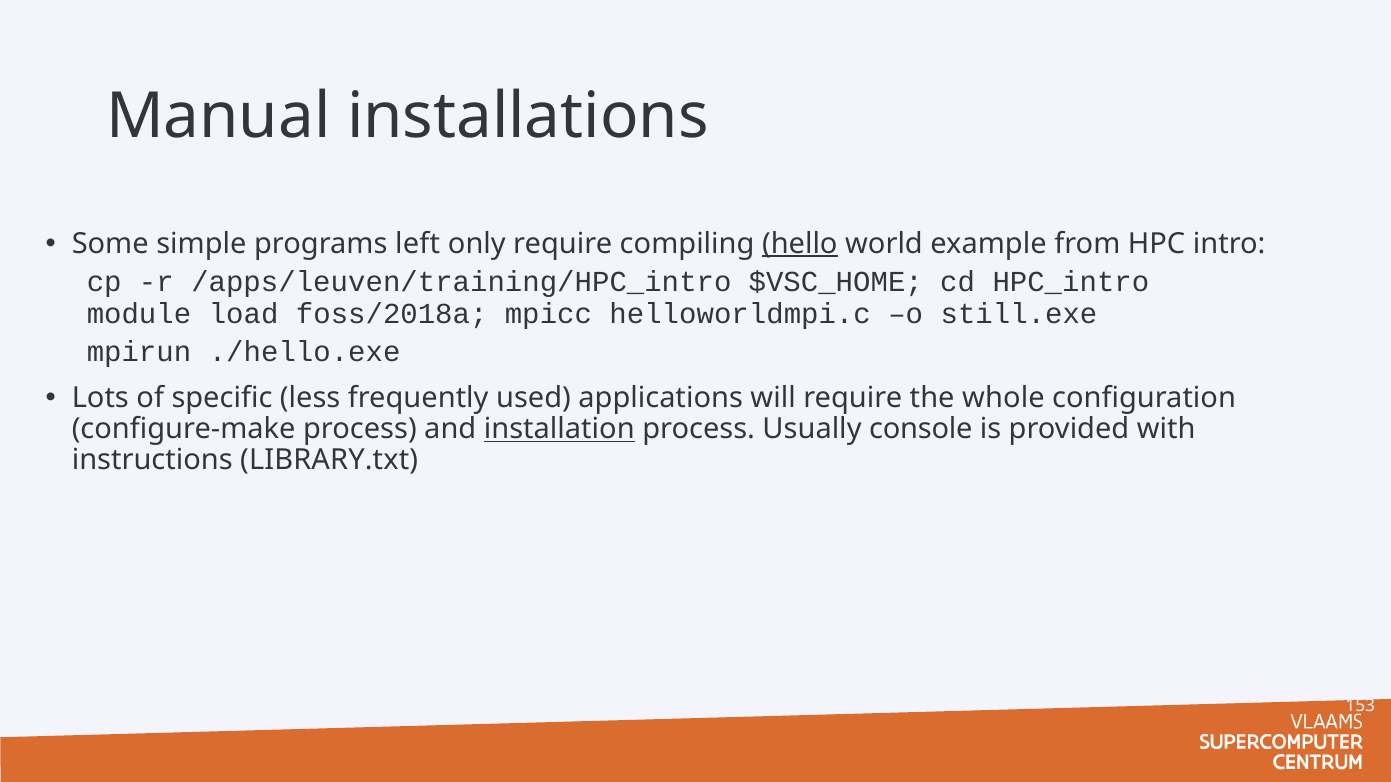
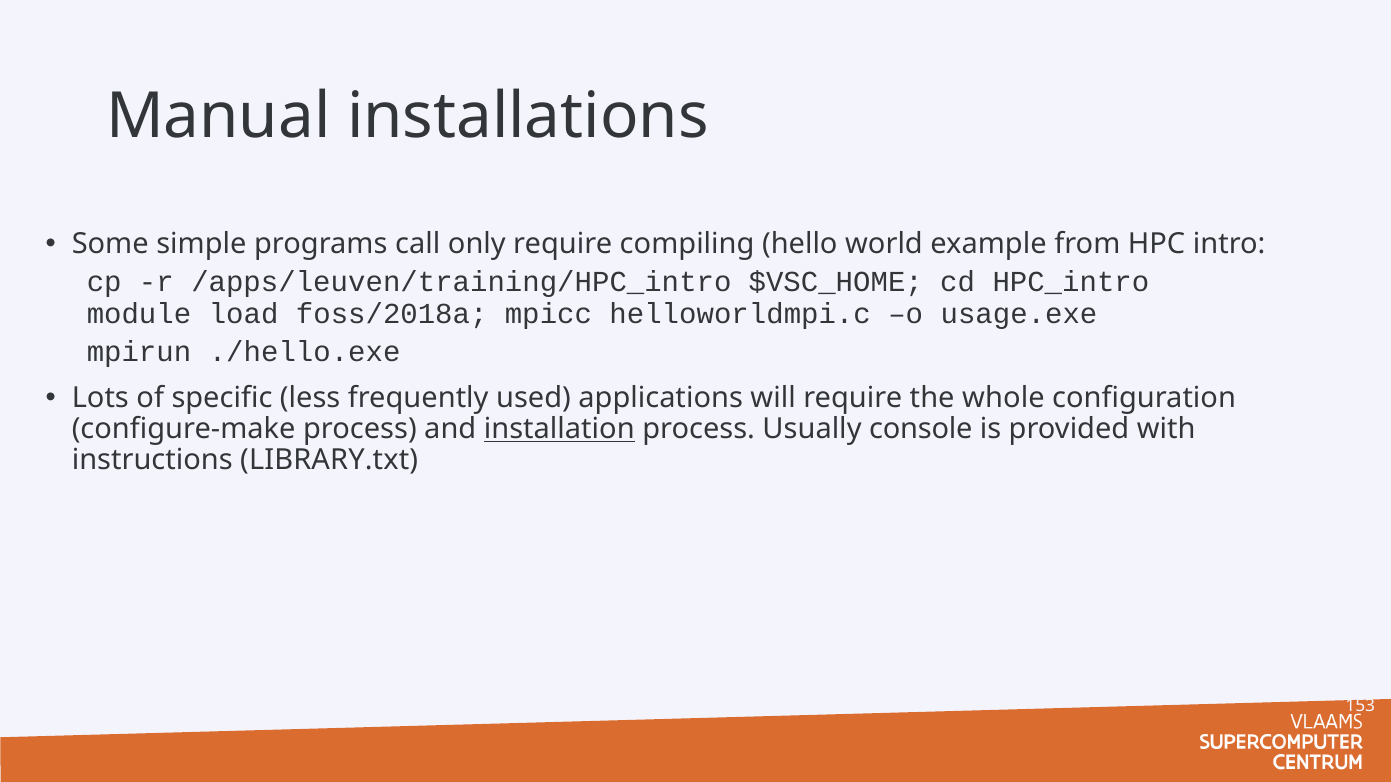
left: left -> call (418, 244)
hello underline: present -> none (800, 244)
still.exe: still.exe -> usage.exe (1019, 314)
